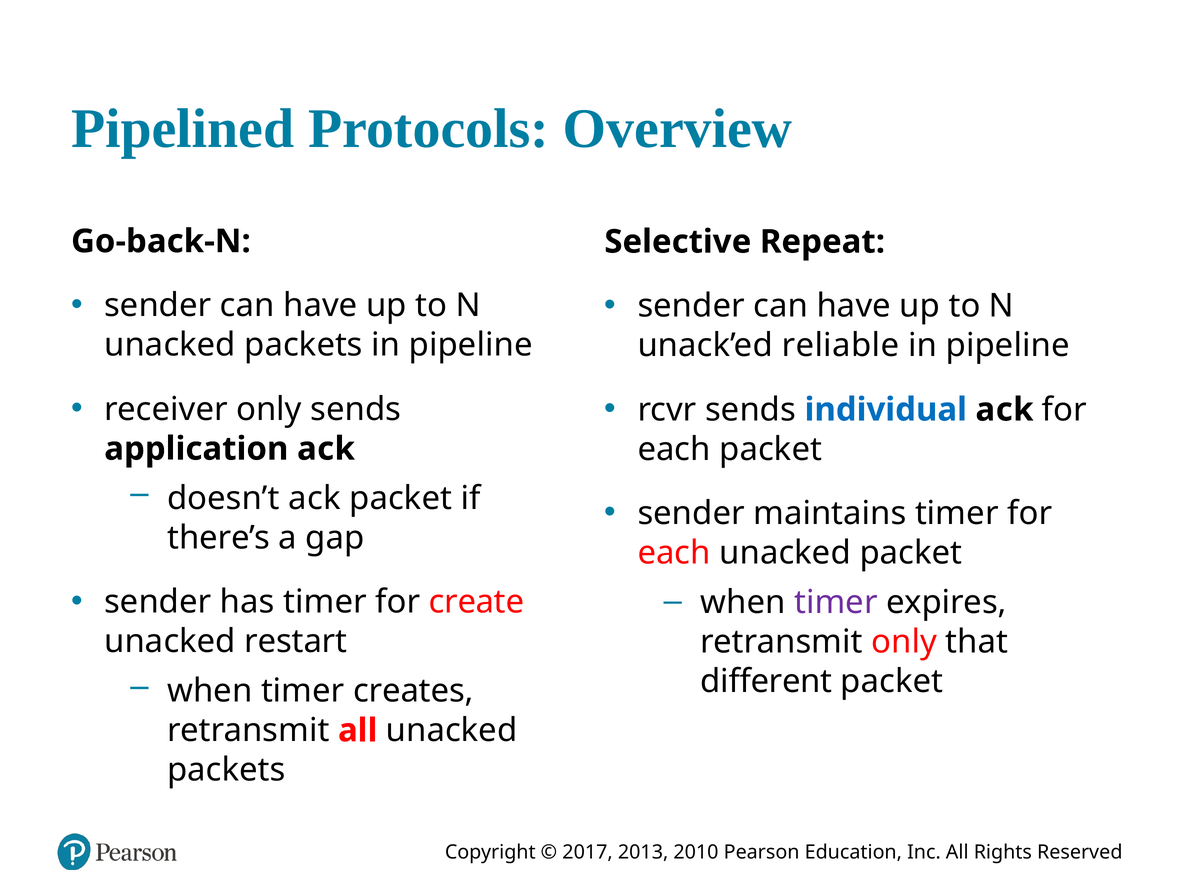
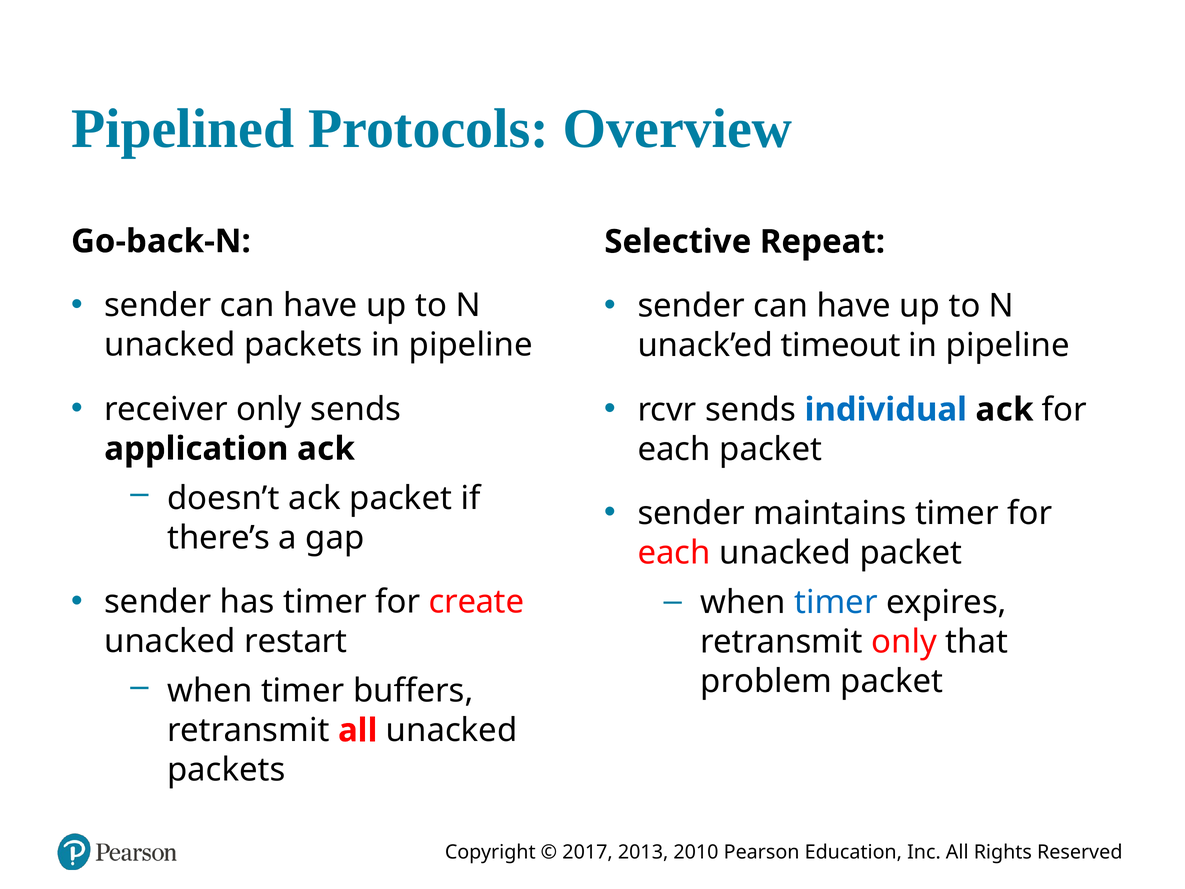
reliable: reliable -> timeout (841, 345)
timer colour: purple -> blue (836, 602)
different: different -> problem (766, 681)
creates: creates -> buffers (413, 691)
